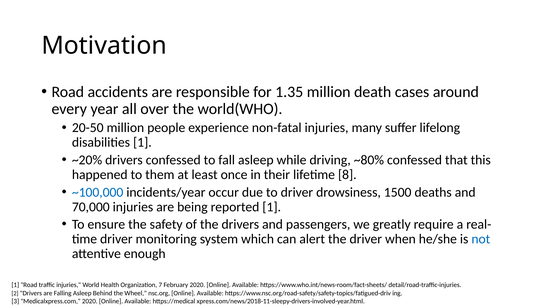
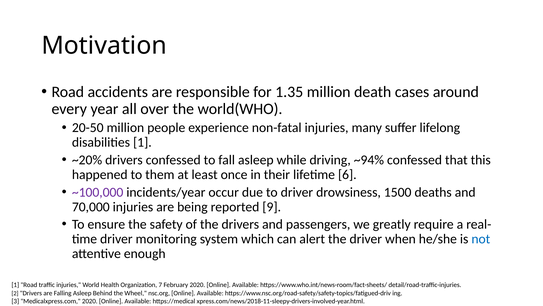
~80%: ~80% -> ~94% (369, 160)
8: 8 -> 6 (347, 174)
~100,000 colour: blue -> purple (98, 192)
reported 1: 1 -> 9 (272, 206)
